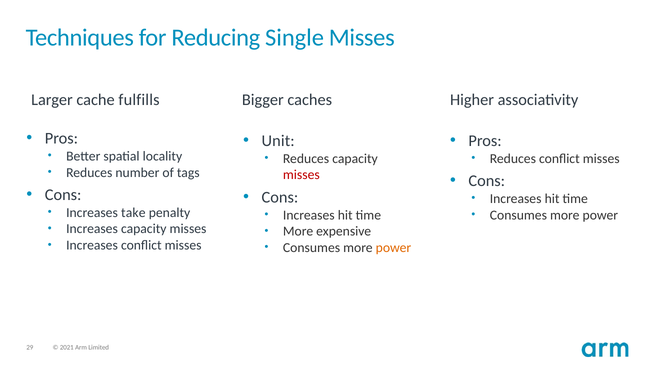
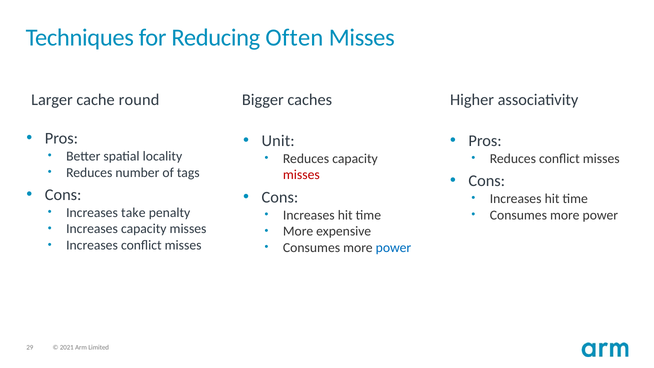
Single: Single -> Often (294, 37)
fulfills: fulfills -> round (139, 100)
power colour: orange -> blue (393, 248)
